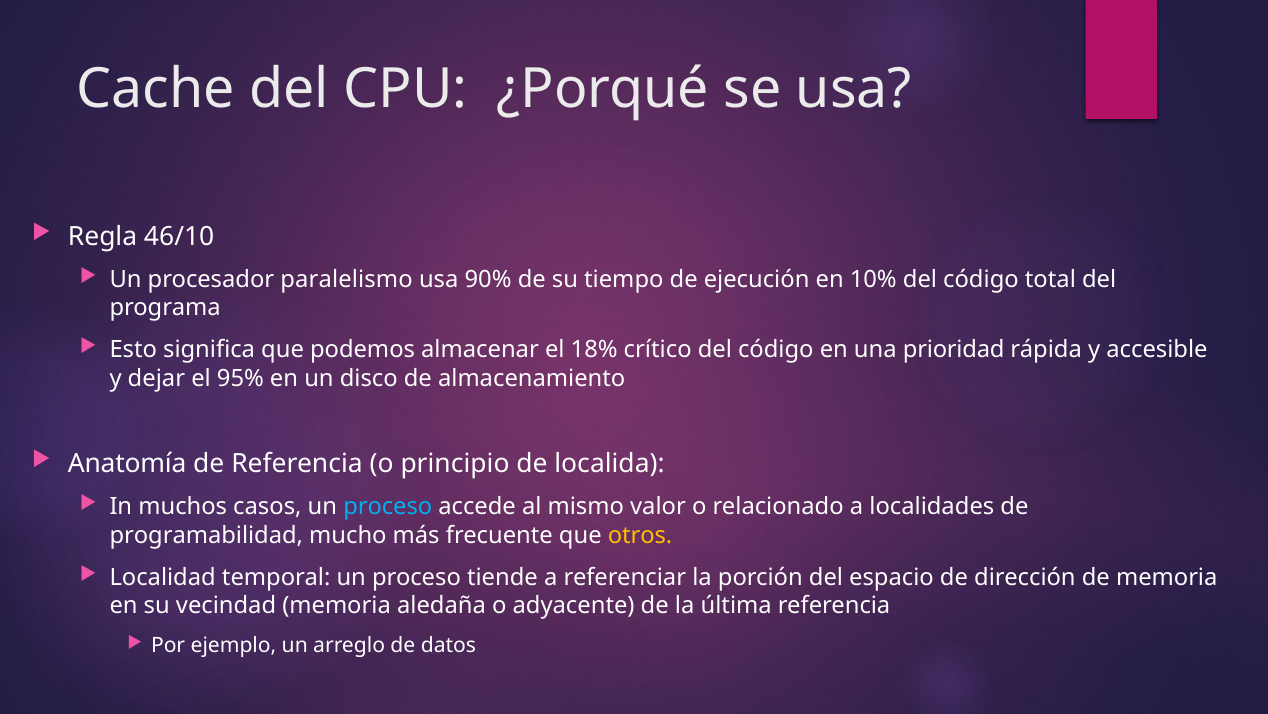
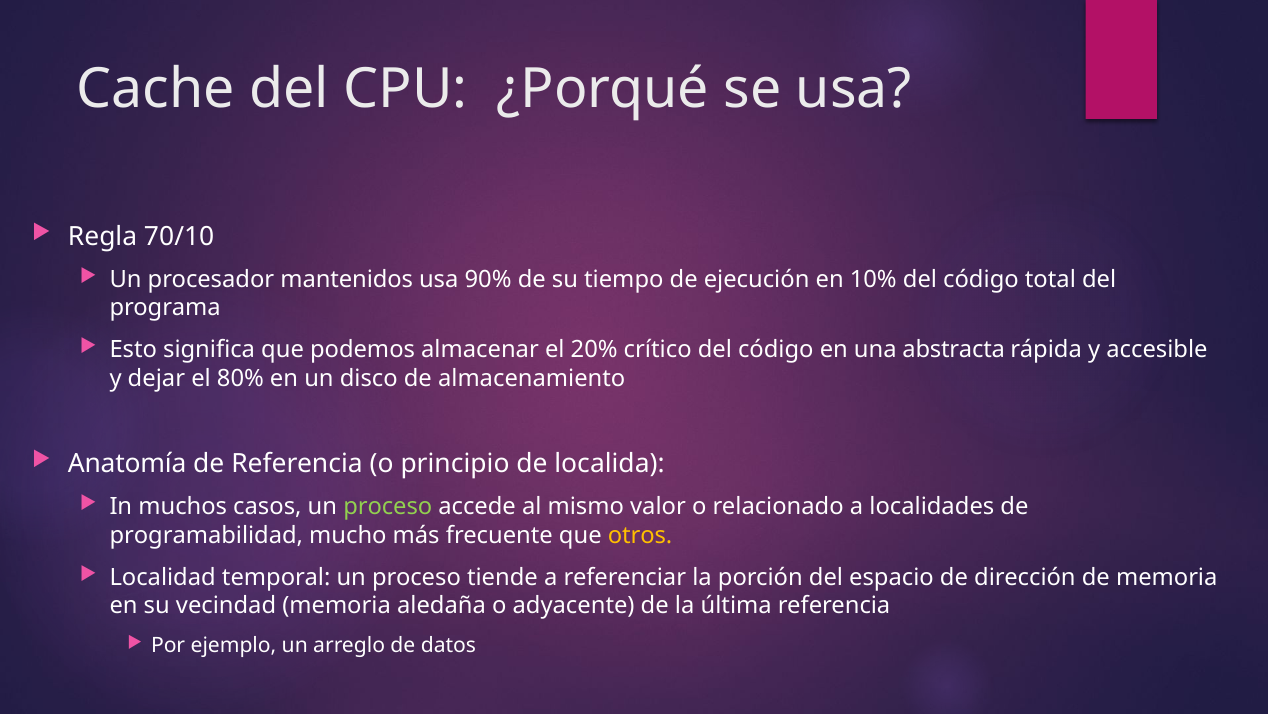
46/10: 46/10 -> 70/10 (179, 236)
paralelismo: paralelismo -> mantenidos (347, 279)
18%: 18% -> 20% (594, 349)
prioridad: prioridad -> abstracta (954, 349)
95%: 95% -> 80% (240, 378)
proceso colour: light blue -> light green (388, 506)
